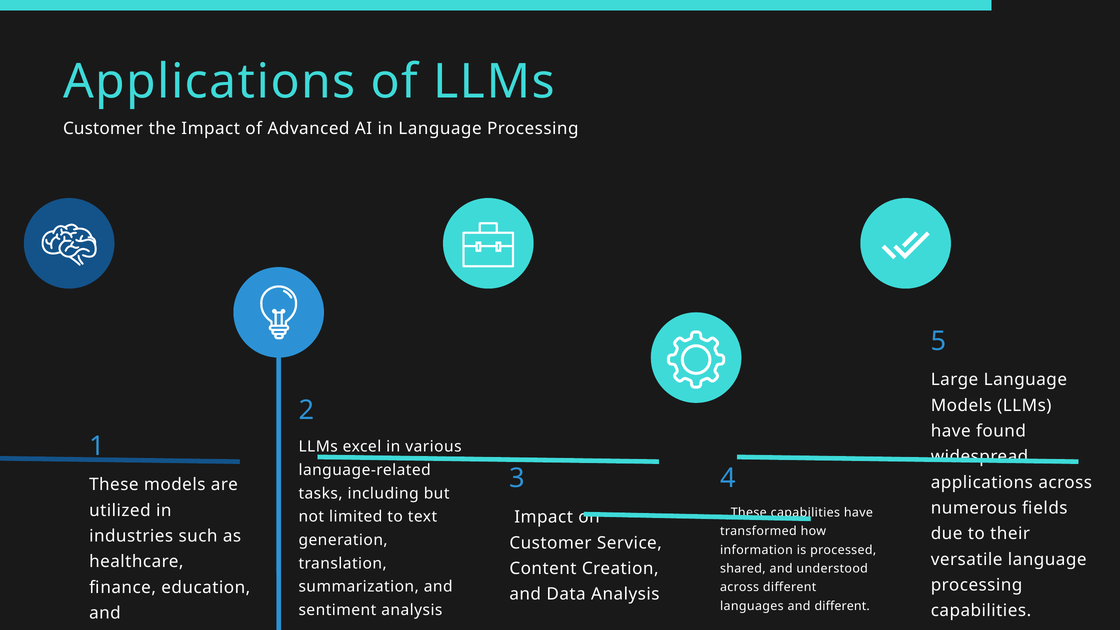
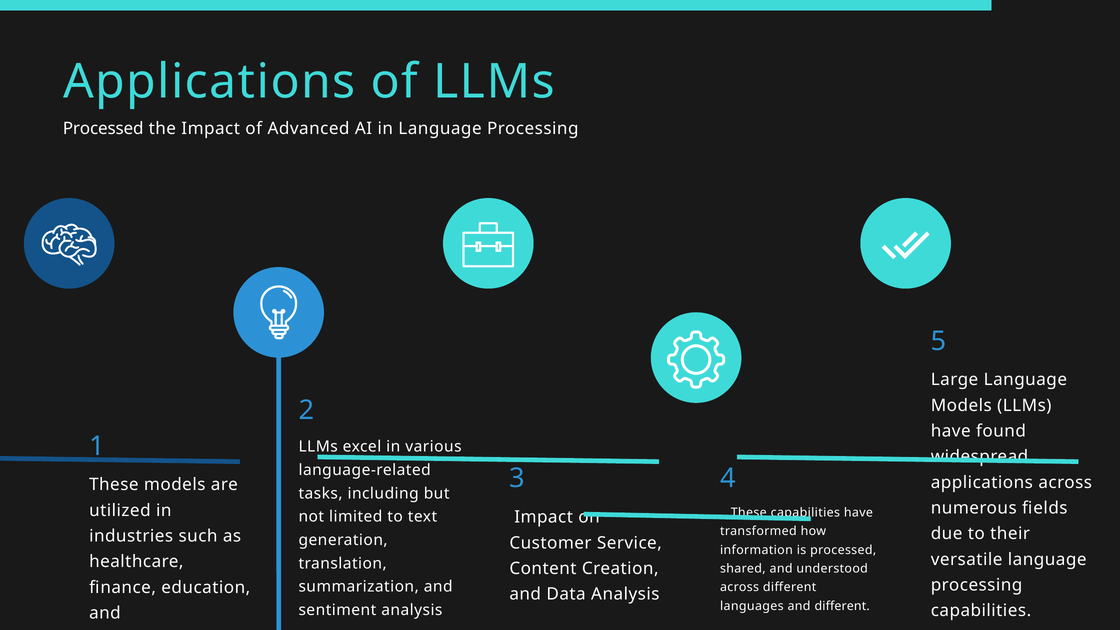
Customer: Customer -> Processed (103, 129)
